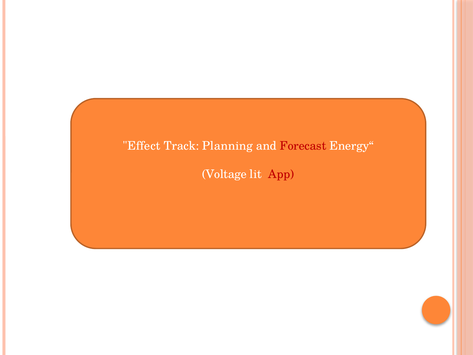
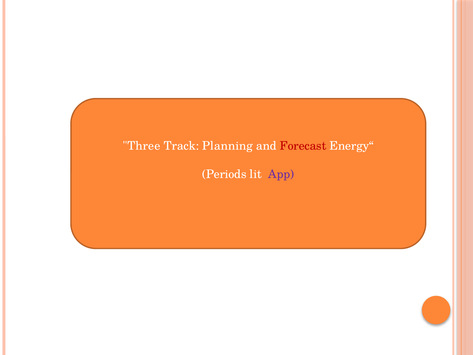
Effect: Effect -> Three (142, 146)
Voltage: Voltage -> Periods (224, 174)
App colour: red -> purple (281, 174)
